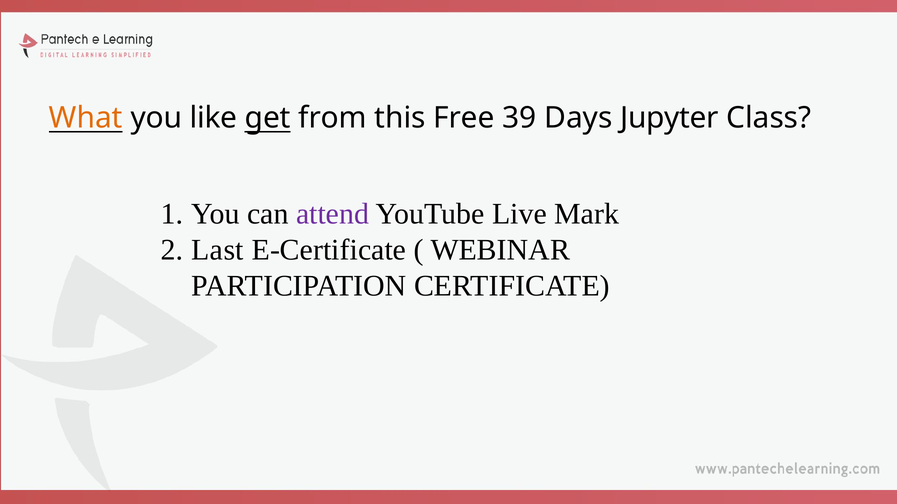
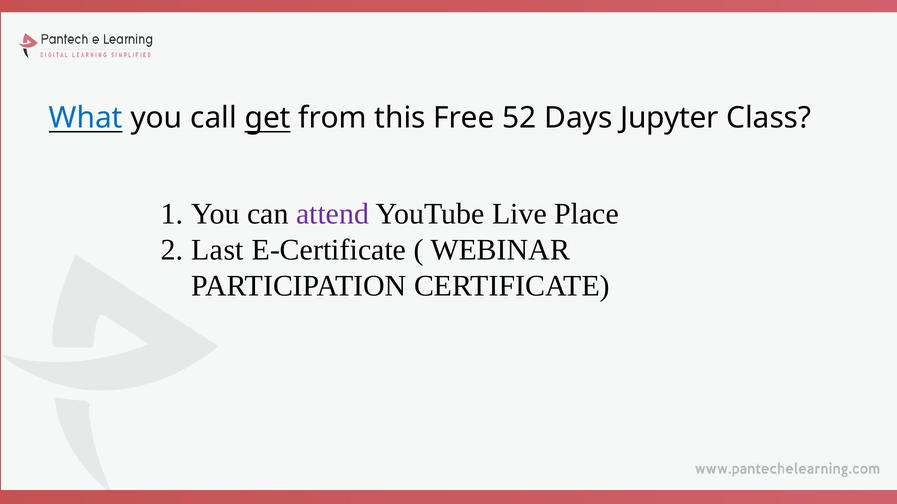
What colour: orange -> blue (86, 118)
like: like -> call (213, 118)
39: 39 -> 52 (519, 118)
Mark: Mark -> Place (587, 214)
